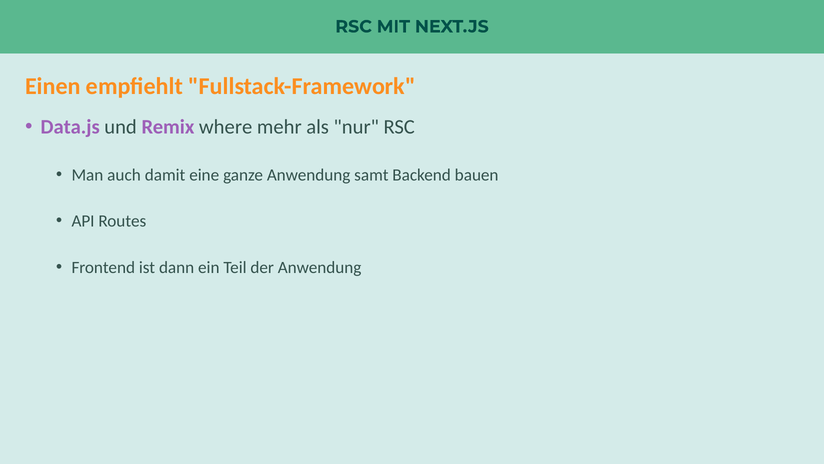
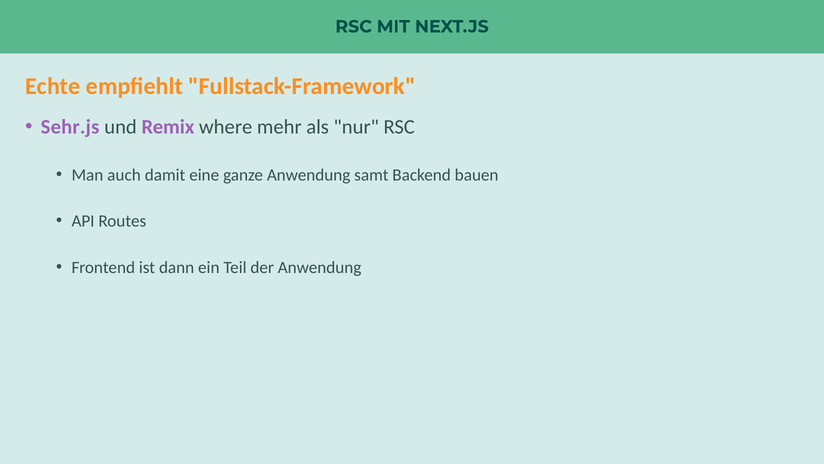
Einen: Einen -> Echte (53, 86)
Data.js: Data.js -> Sehr.js (70, 127)
